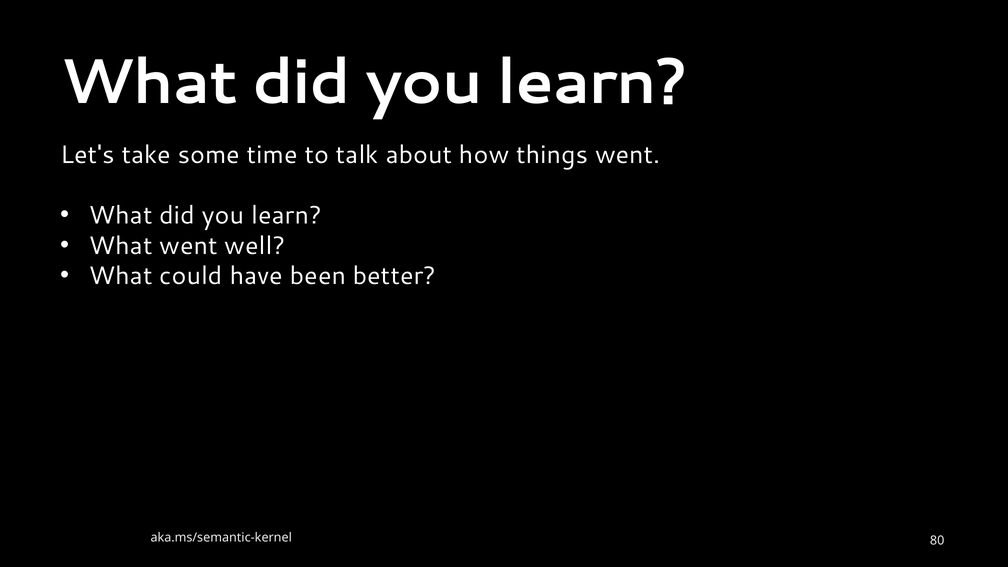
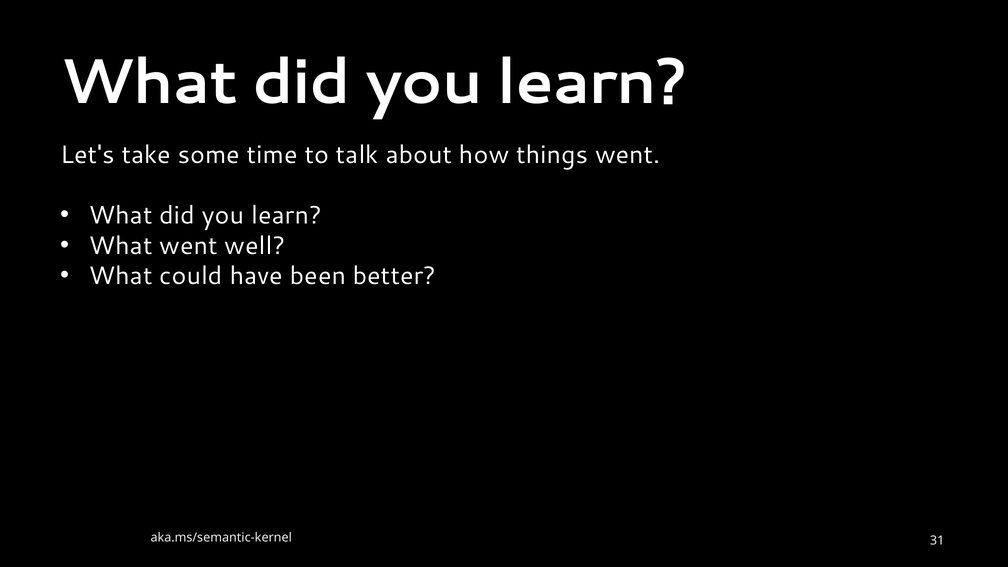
80: 80 -> 31 (937, 540)
